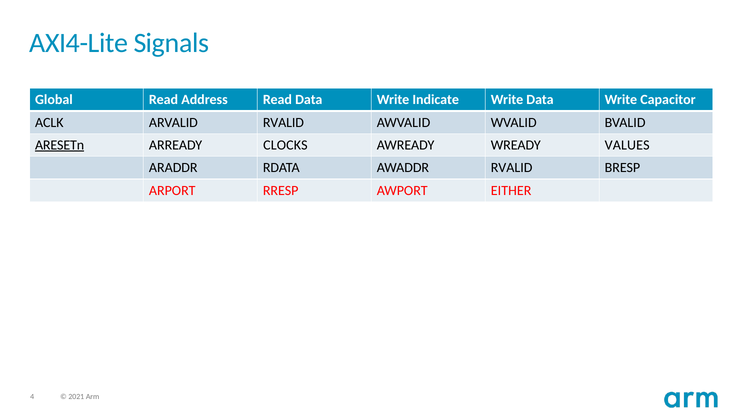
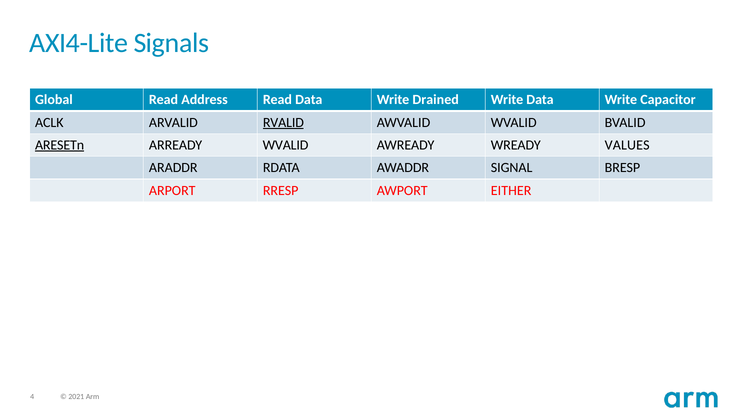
Indicate: Indicate -> Drained (436, 100)
RVALID underline: none -> present (283, 122)
ARREADY CLOCKS: CLOCKS -> WVALID (286, 145)
AWADDR RVALID: RVALID -> SIGNAL (512, 168)
